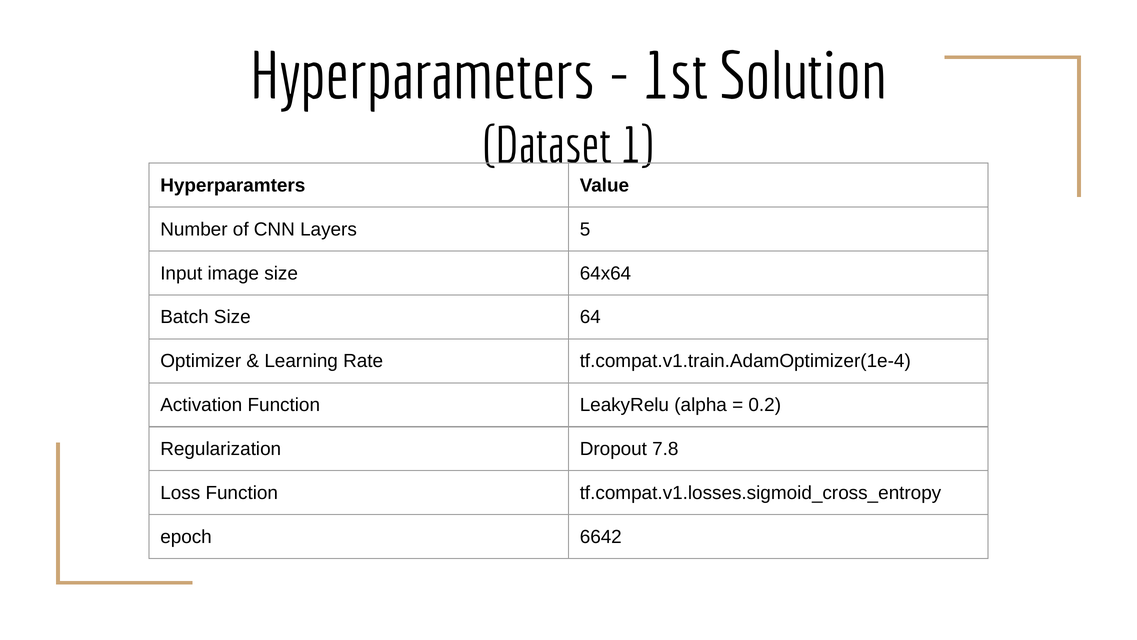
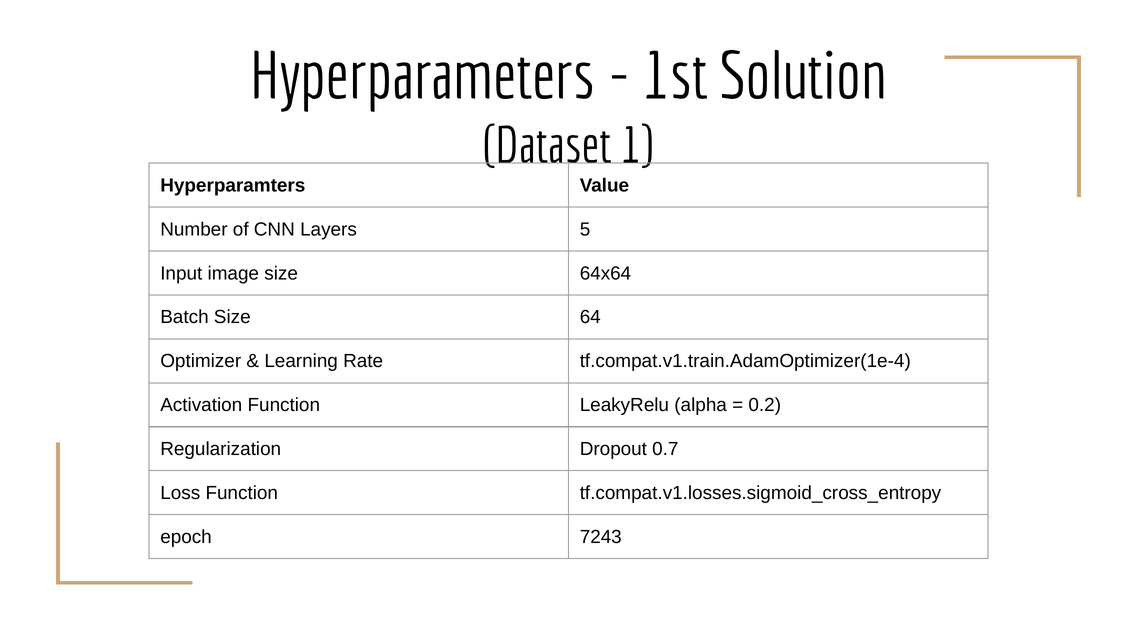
7.8: 7.8 -> 0.7 (665, 449)
6642: 6642 -> 7243 (601, 537)
